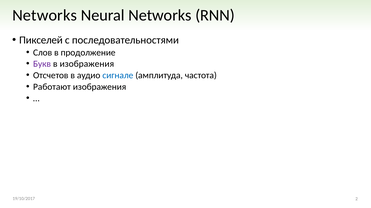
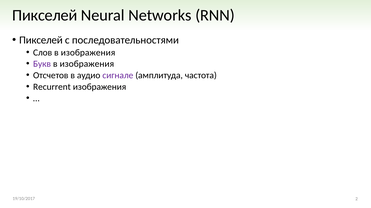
Networks: Networks -> Пикселей (45, 15)
Слов в продолжение: продолжение -> изображения (88, 53)
сигнале colour: blue -> purple (118, 76)
Работают: Работают -> Recurrent (52, 87)
